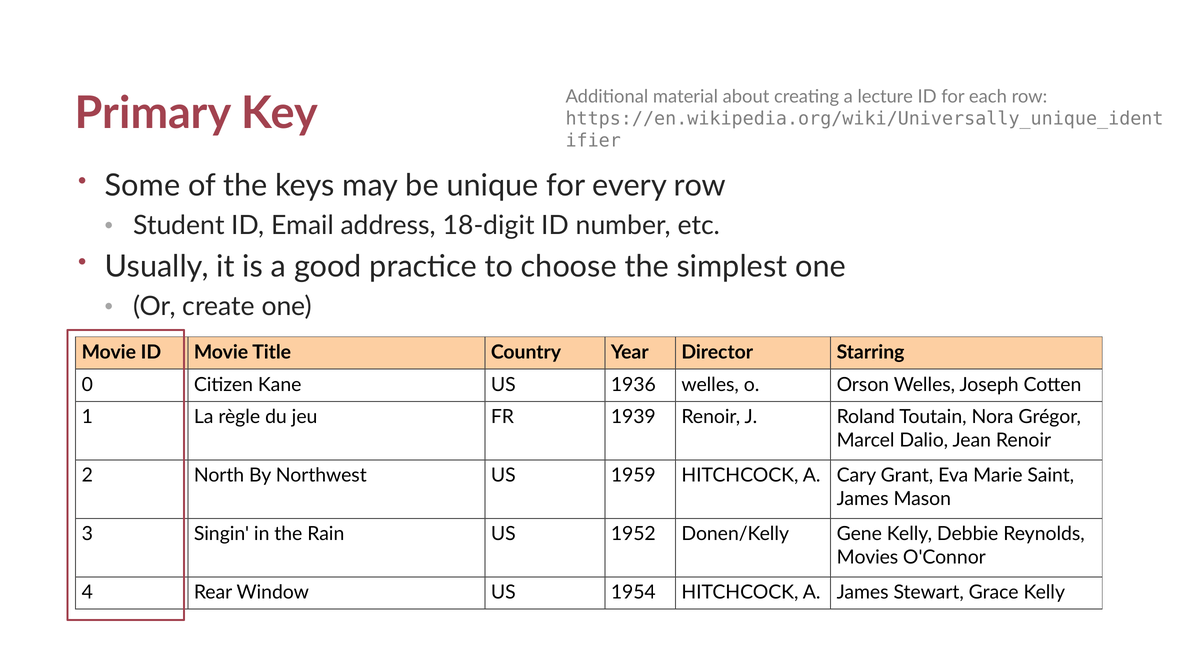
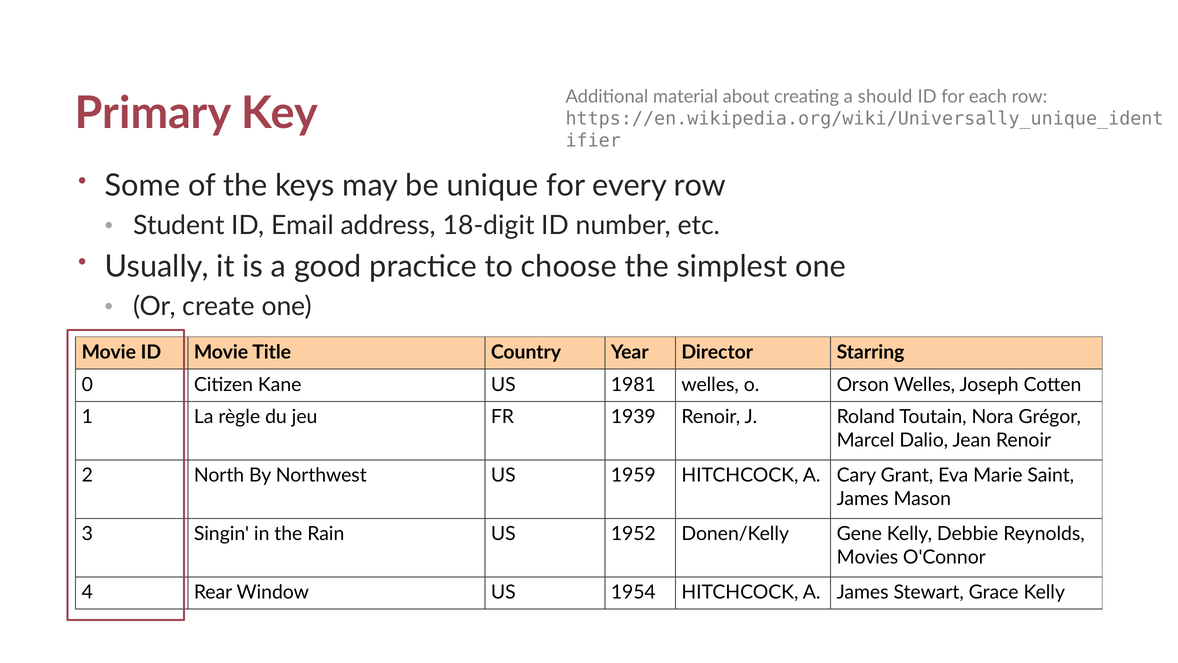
lecture: lecture -> should (885, 97)
1936: 1936 -> 1981 (633, 385)
